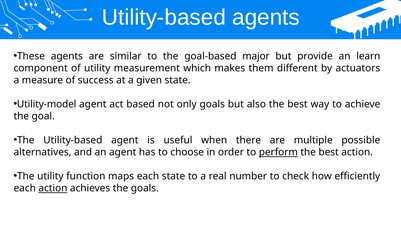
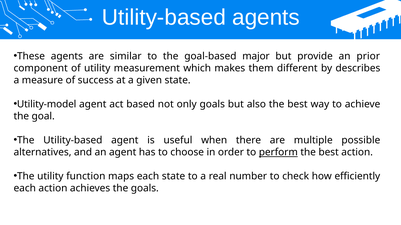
learn: learn -> prior (368, 56)
actuators: actuators -> describes (358, 68)
action underline: present -> none (53, 189)
